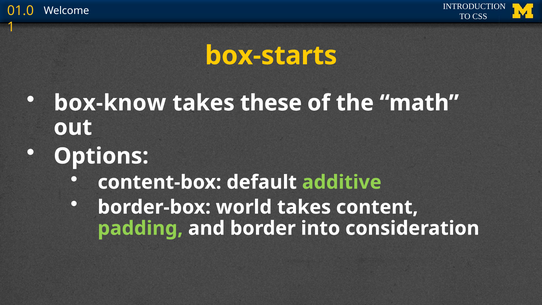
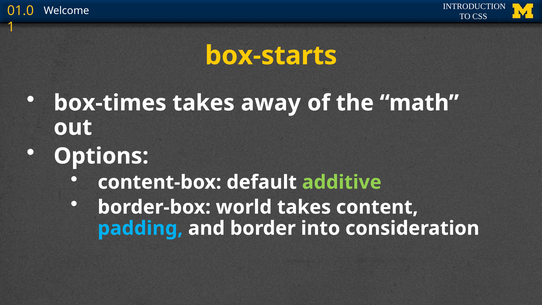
box-know: box-know -> box-times (110, 103)
these: these -> away (271, 103)
padding colour: light green -> light blue (140, 228)
